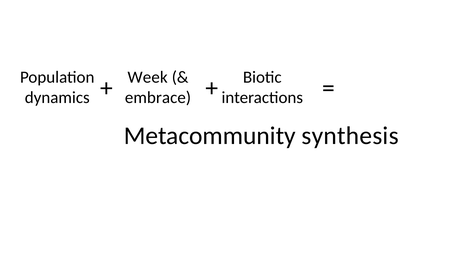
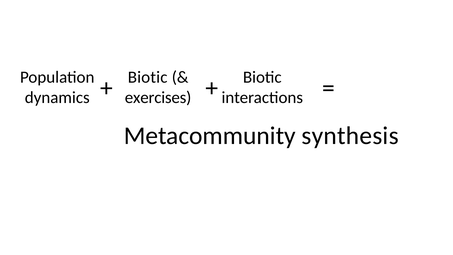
Week: Week -> Biotic (148, 77)
embrace: embrace -> exercises (158, 97)
